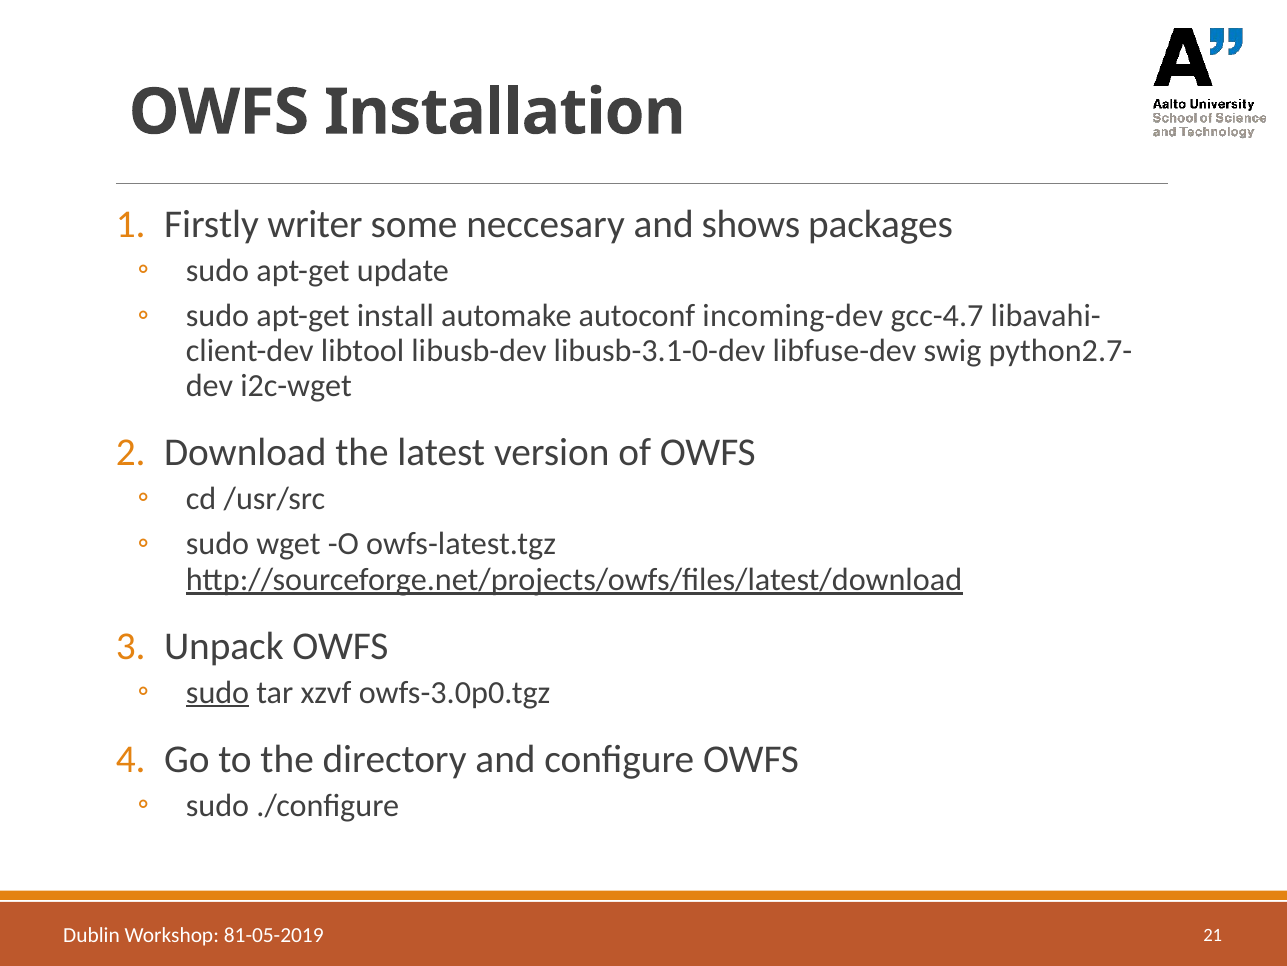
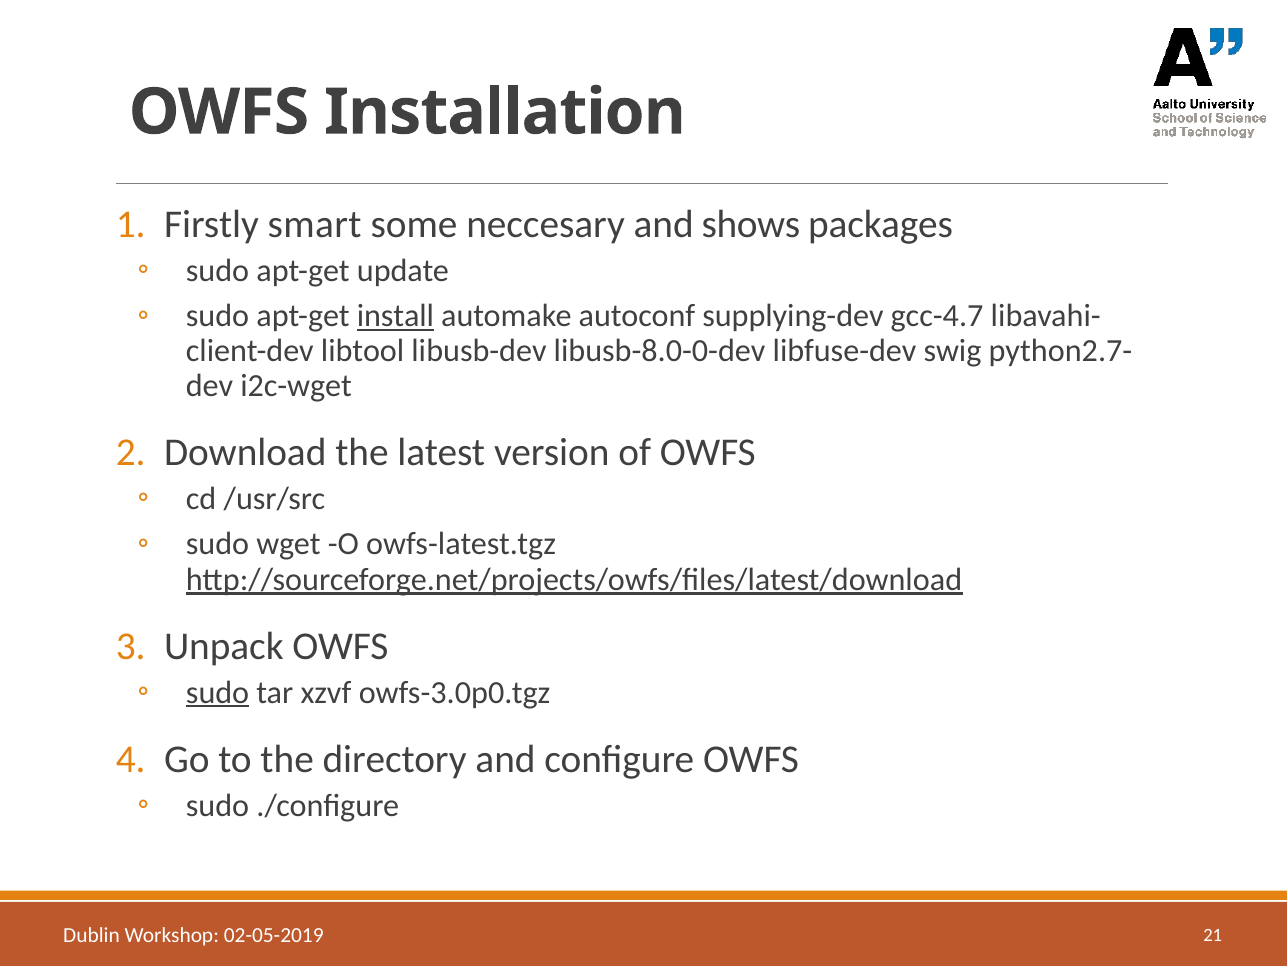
writer: writer -> smart (315, 224)
install underline: none -> present (395, 316)
incoming-dev: incoming-dev -> supplying-dev (793, 316)
libusb-3.1-0-dev: libusb-3.1-0-dev -> libusb-8.0-0-dev (660, 351)
81-05-2019: 81-05-2019 -> 02-05-2019 (274, 935)
